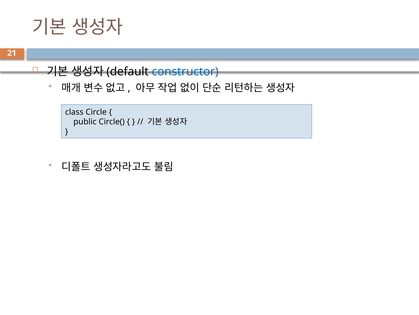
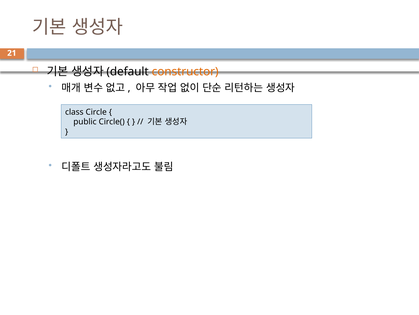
constructor colour: blue -> orange (185, 71)
